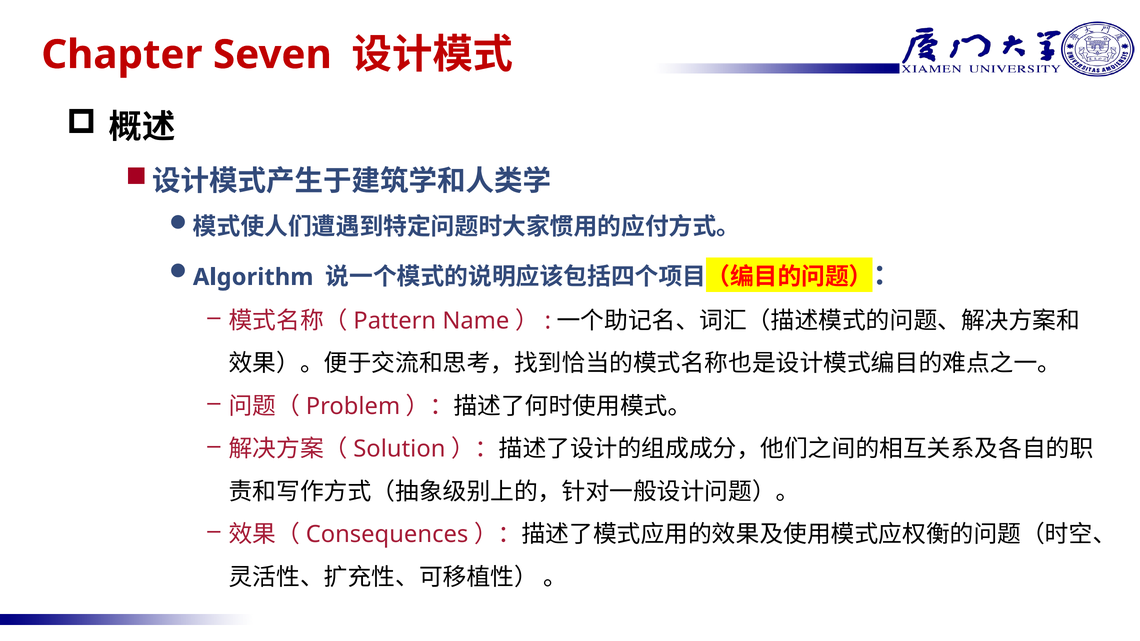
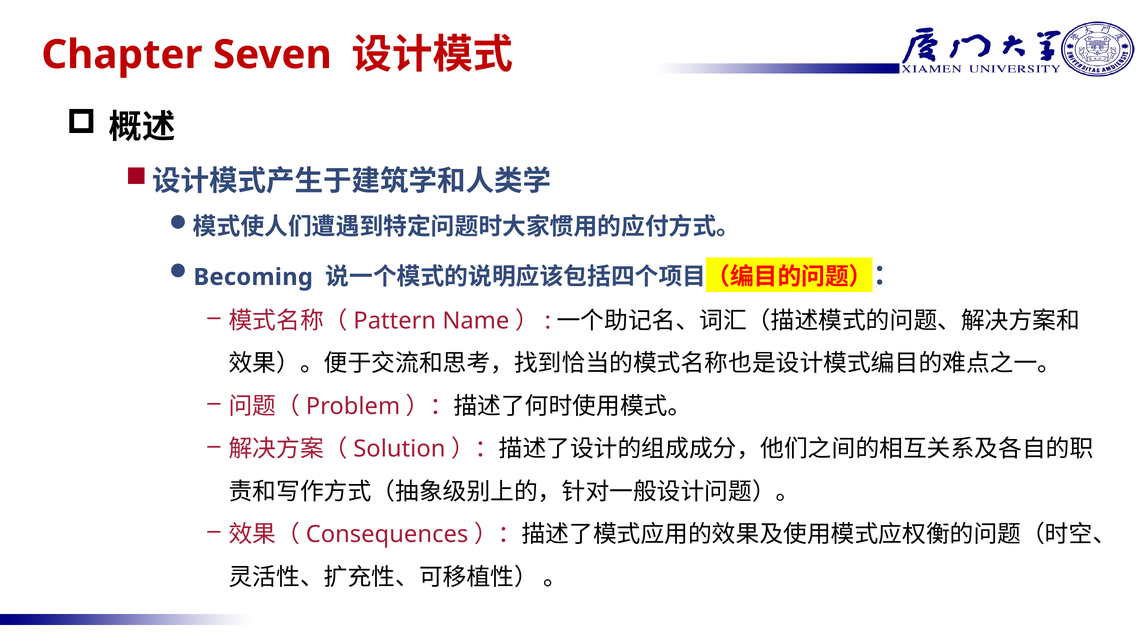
Algorithm: Algorithm -> Becoming (253, 277)
